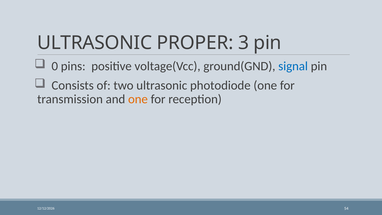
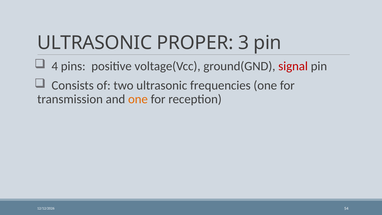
0: 0 -> 4 (55, 66)
signal colour: blue -> red (293, 66)
photodiode: photodiode -> frequencies (220, 85)
